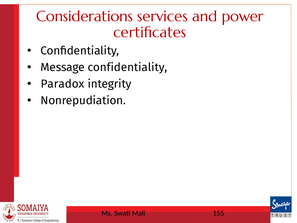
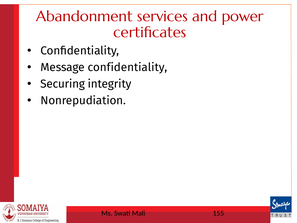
Considerations: Considerations -> Abandonment (84, 16)
Paradox: Paradox -> Securing (63, 84)
